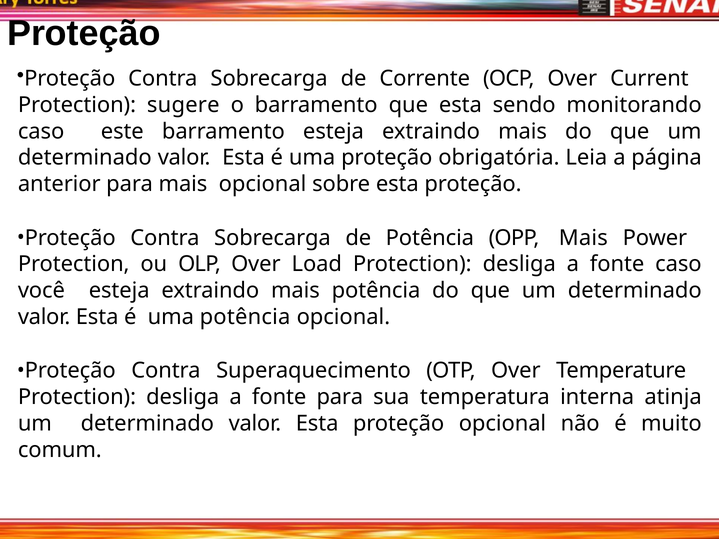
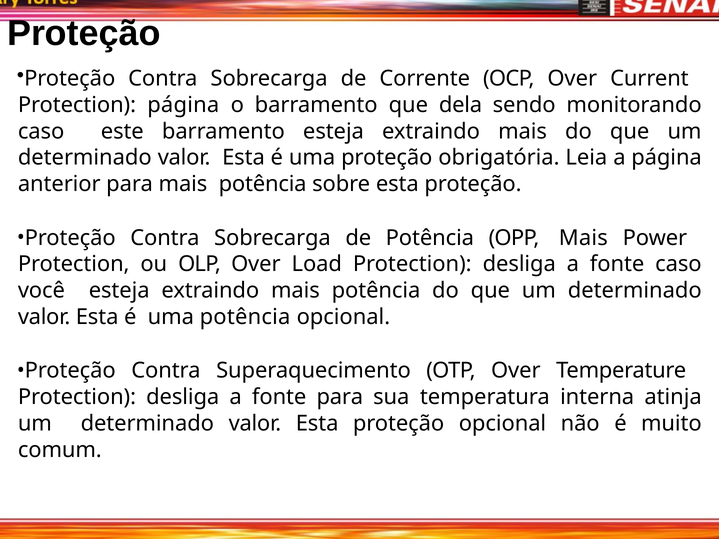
Protection sugere: sugere -> página (183, 105)
que esta: esta -> dela (461, 105)
para mais opcional: opcional -> potência (263, 184)
